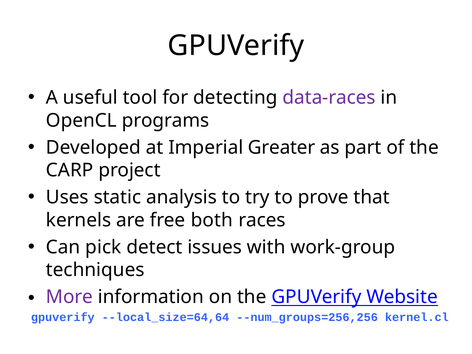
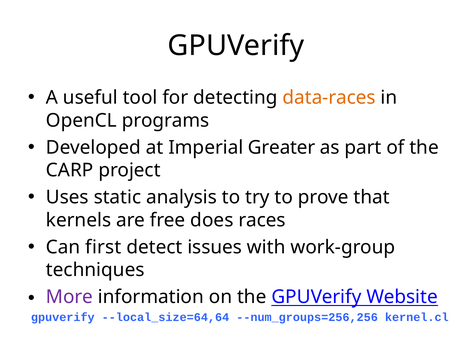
data-races colour: purple -> orange (329, 98)
both: both -> does (212, 220)
pick: pick -> first (103, 247)
